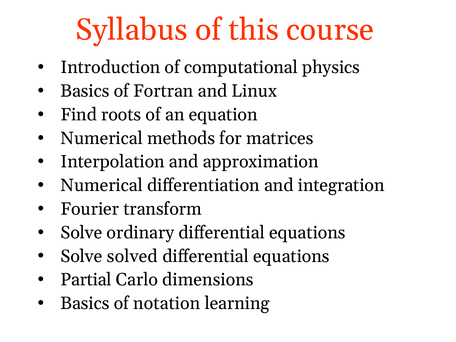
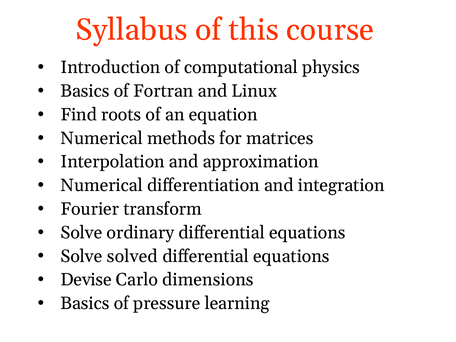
Partial: Partial -> Devise (86, 280)
notation: notation -> pressure (167, 303)
